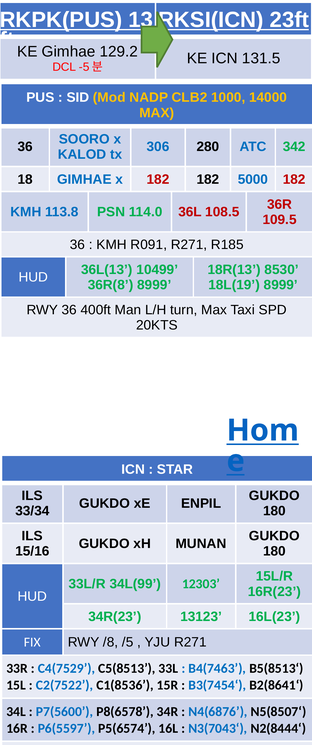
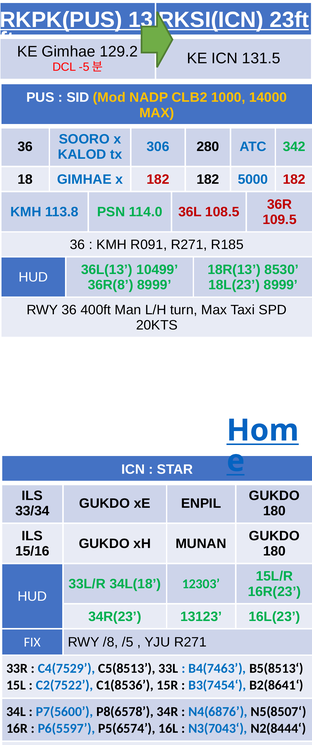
18L(19: 18L(19 -> 18L(23 (234, 285)
34L(99: 34L(99 -> 34L(18 (135, 585)
